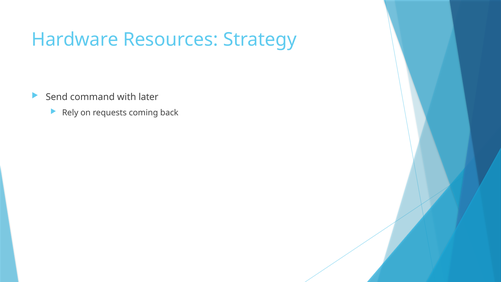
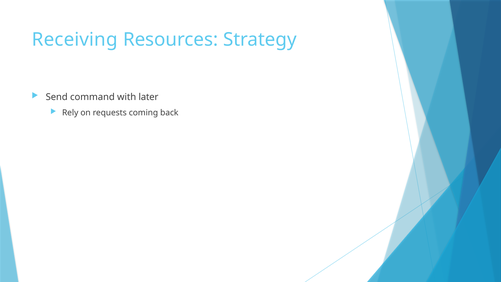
Hardware: Hardware -> Receiving (75, 40)
